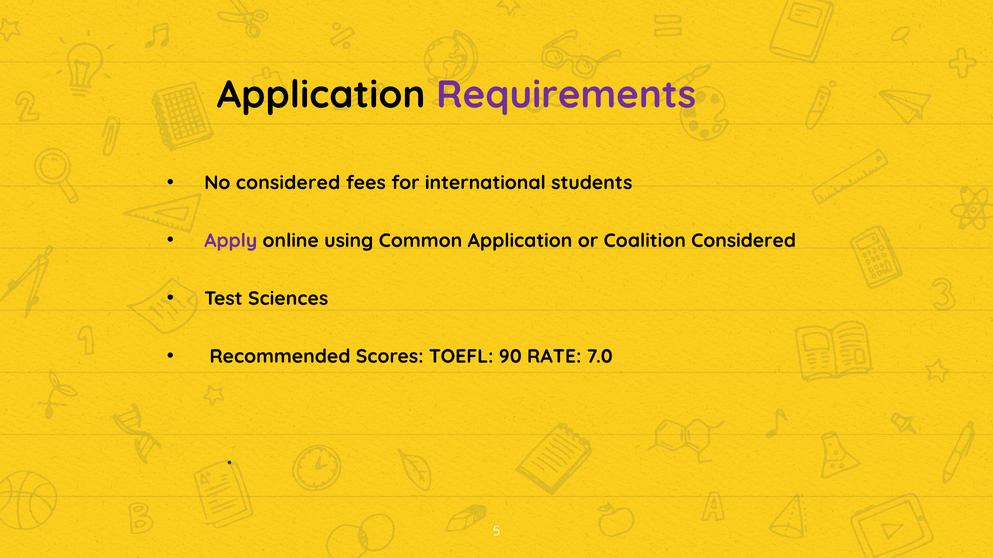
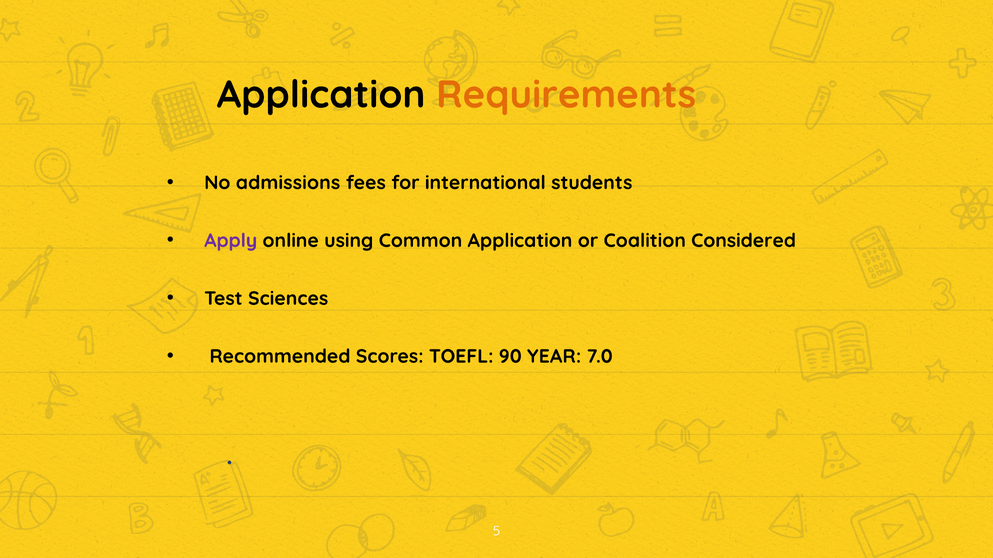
Requirements colour: purple -> orange (566, 95)
No considered: considered -> admissions (288, 183)
RATE: RATE -> YEAR (554, 357)
